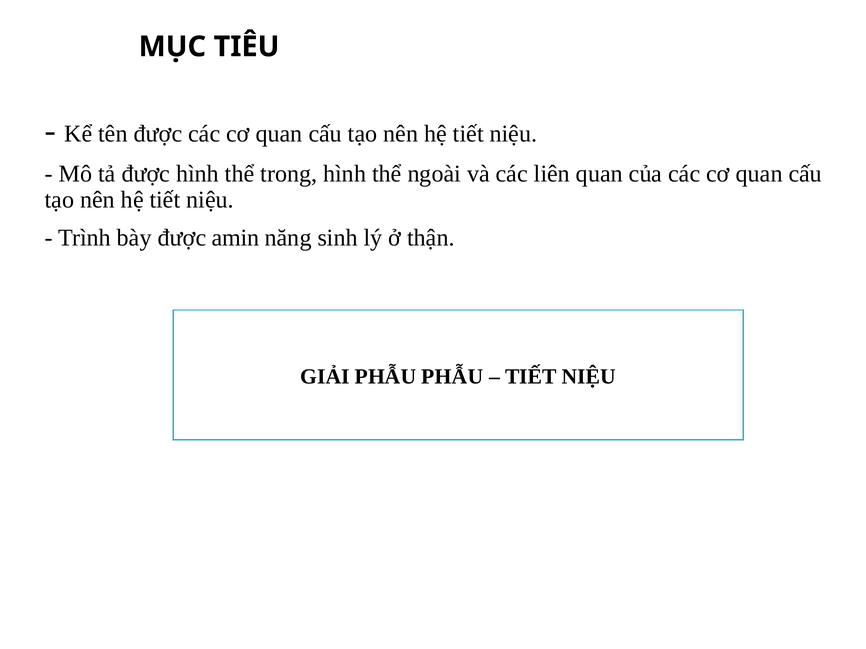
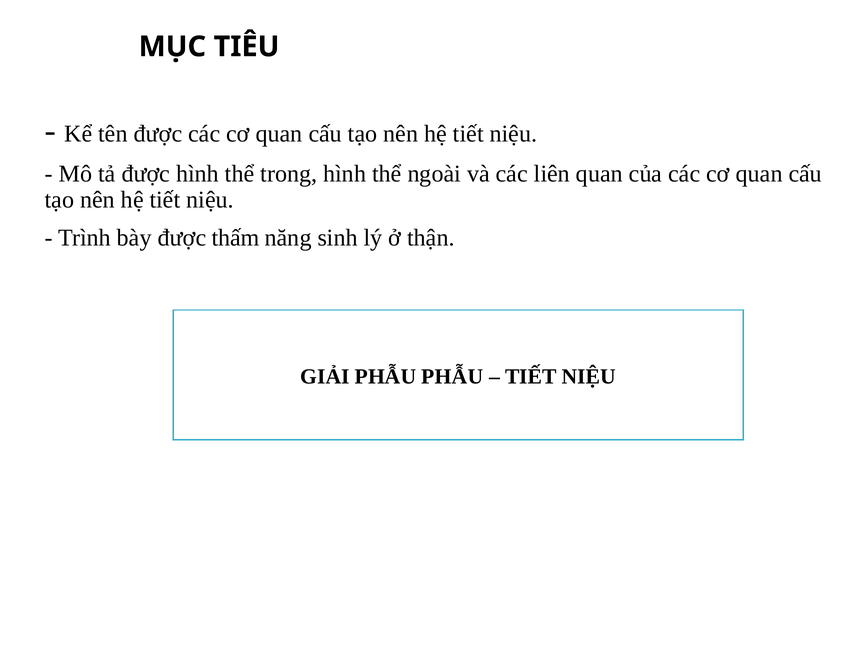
amin: amin -> thấm (236, 238)
